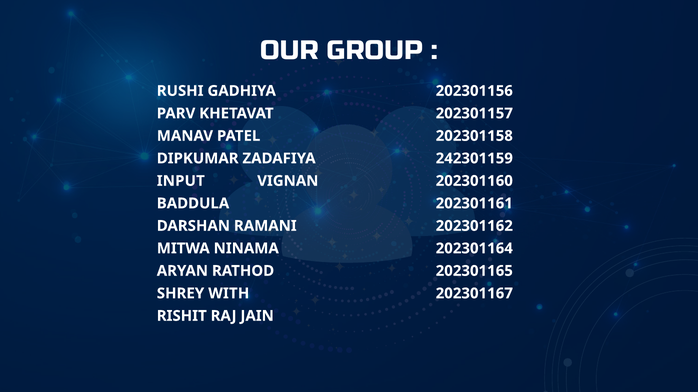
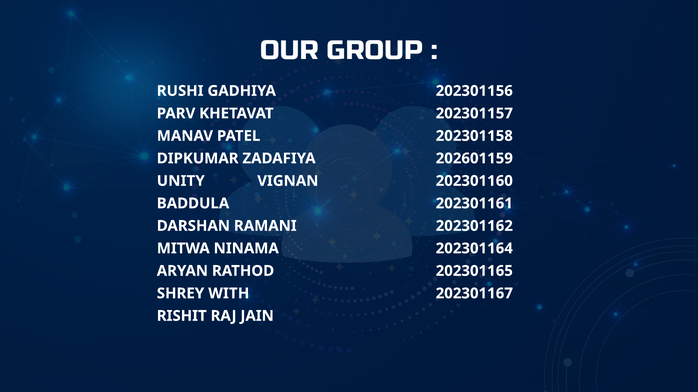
242301159: 242301159 -> 202601159 (474, 159)
INPUT: INPUT -> UNITY (181, 181)
